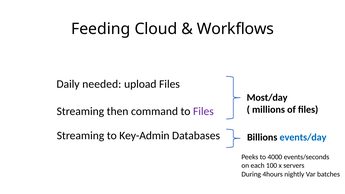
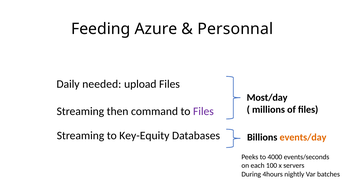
Cloud: Cloud -> Azure (156, 29)
Workflows: Workflows -> Personnal (235, 29)
Key-Admin: Key-Admin -> Key-Equity (144, 136)
events/day colour: blue -> orange (303, 137)
